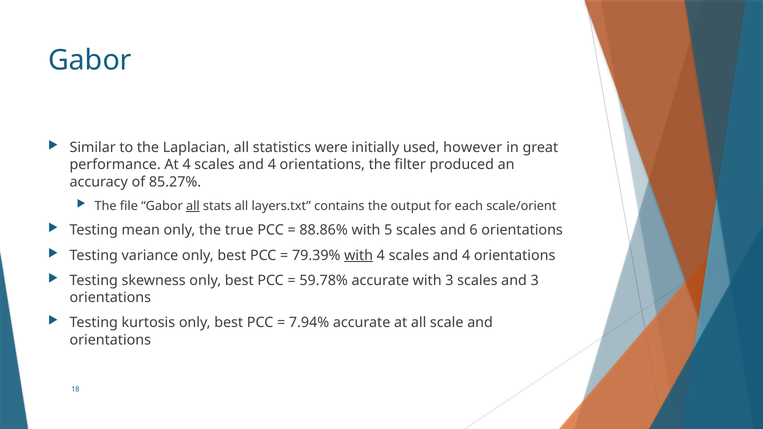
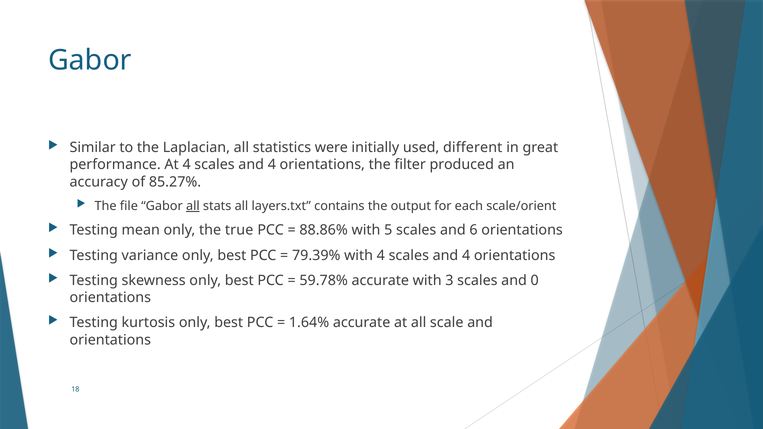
however: however -> different (473, 148)
with underline: present -> none (359, 255)
and 3: 3 -> 0 (535, 281)
7.94%: 7.94% -> 1.64% (309, 323)
